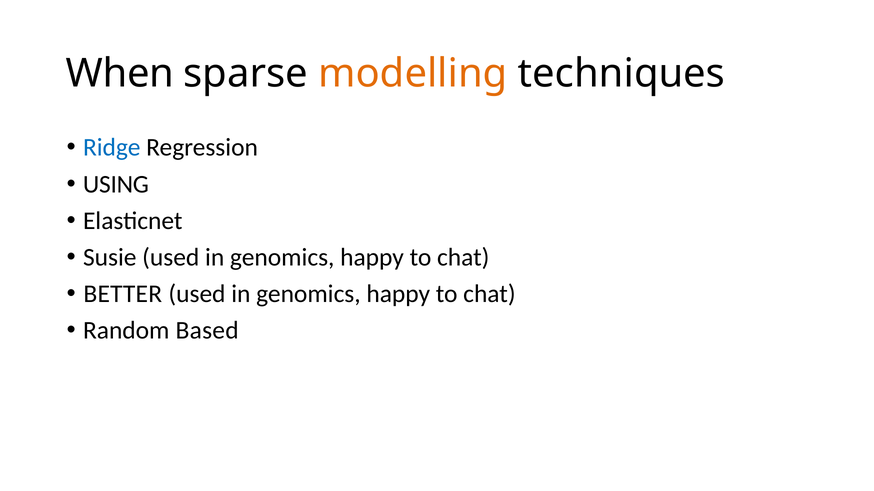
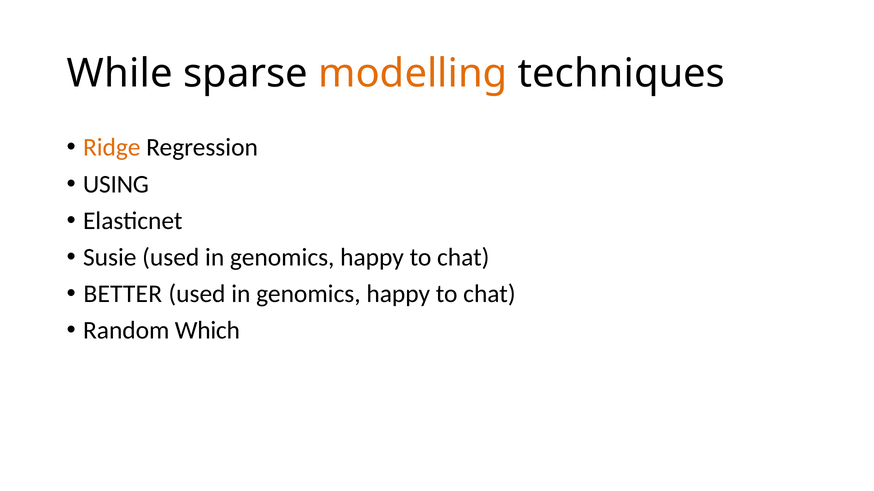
When: When -> While (120, 73)
Ridge colour: blue -> orange (112, 148)
Based: Based -> Which (207, 331)
